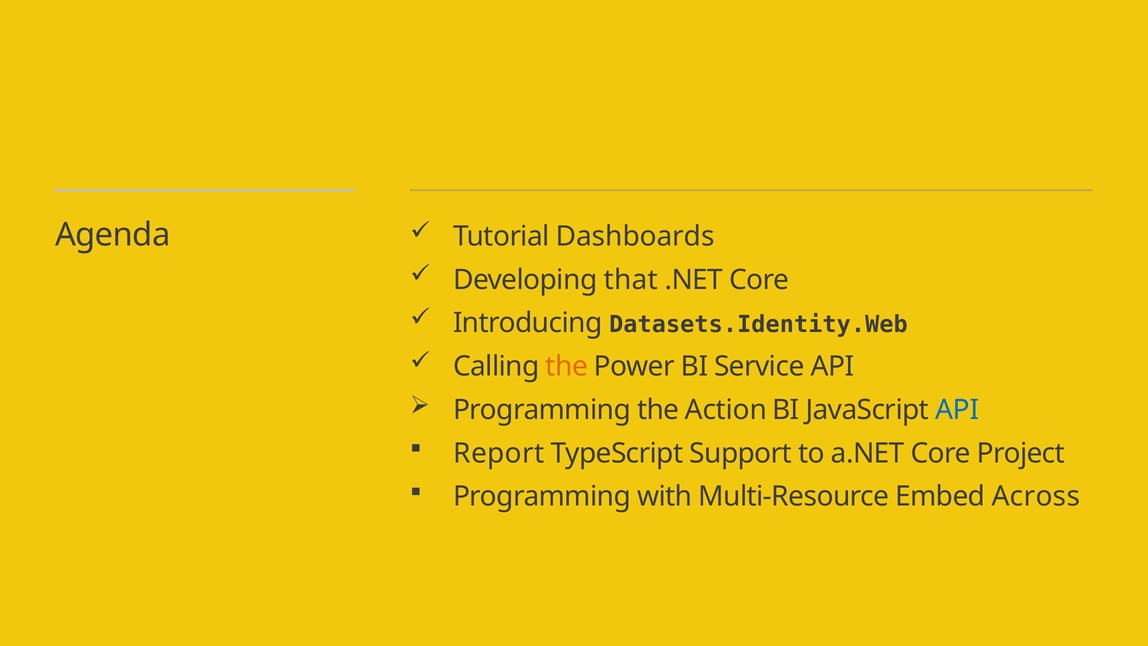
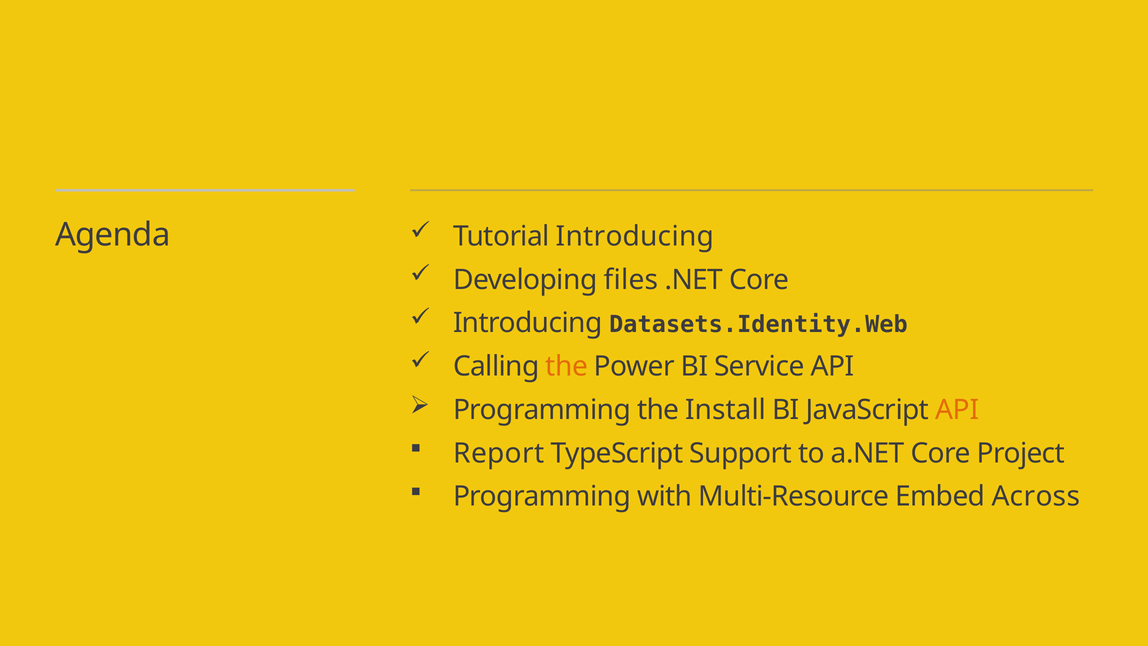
Tutorial Dashboards: Dashboards -> Introducing (635, 236)
that: that -> files (631, 280)
Action: Action -> Install (726, 410)
API colour: blue -> orange (957, 410)
